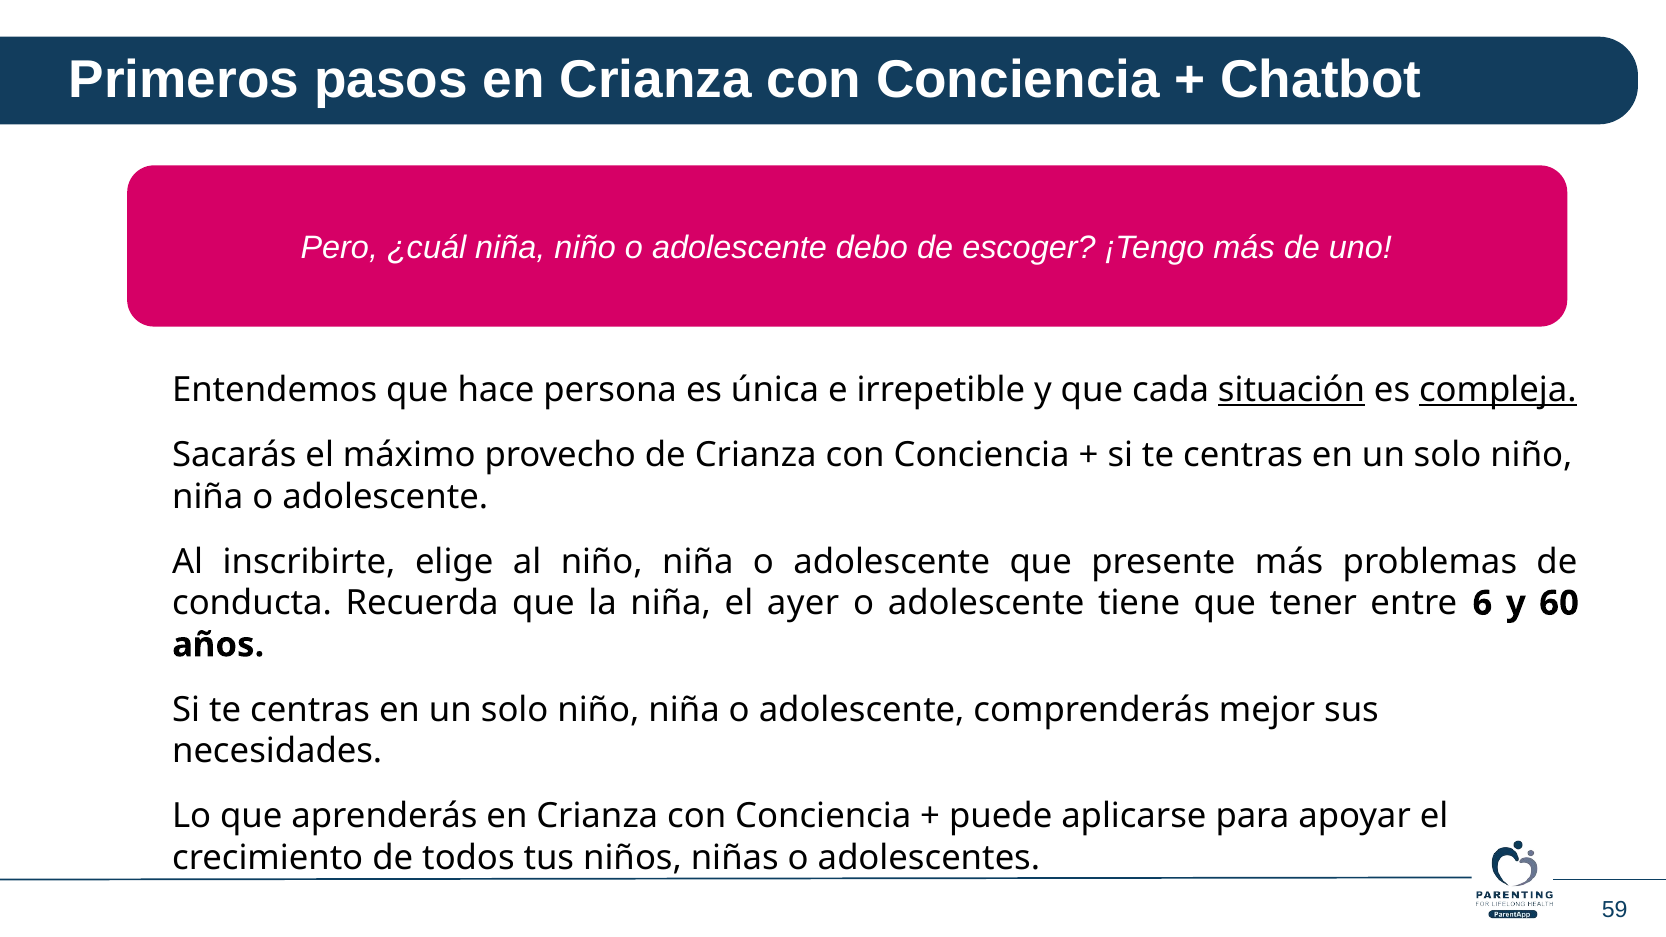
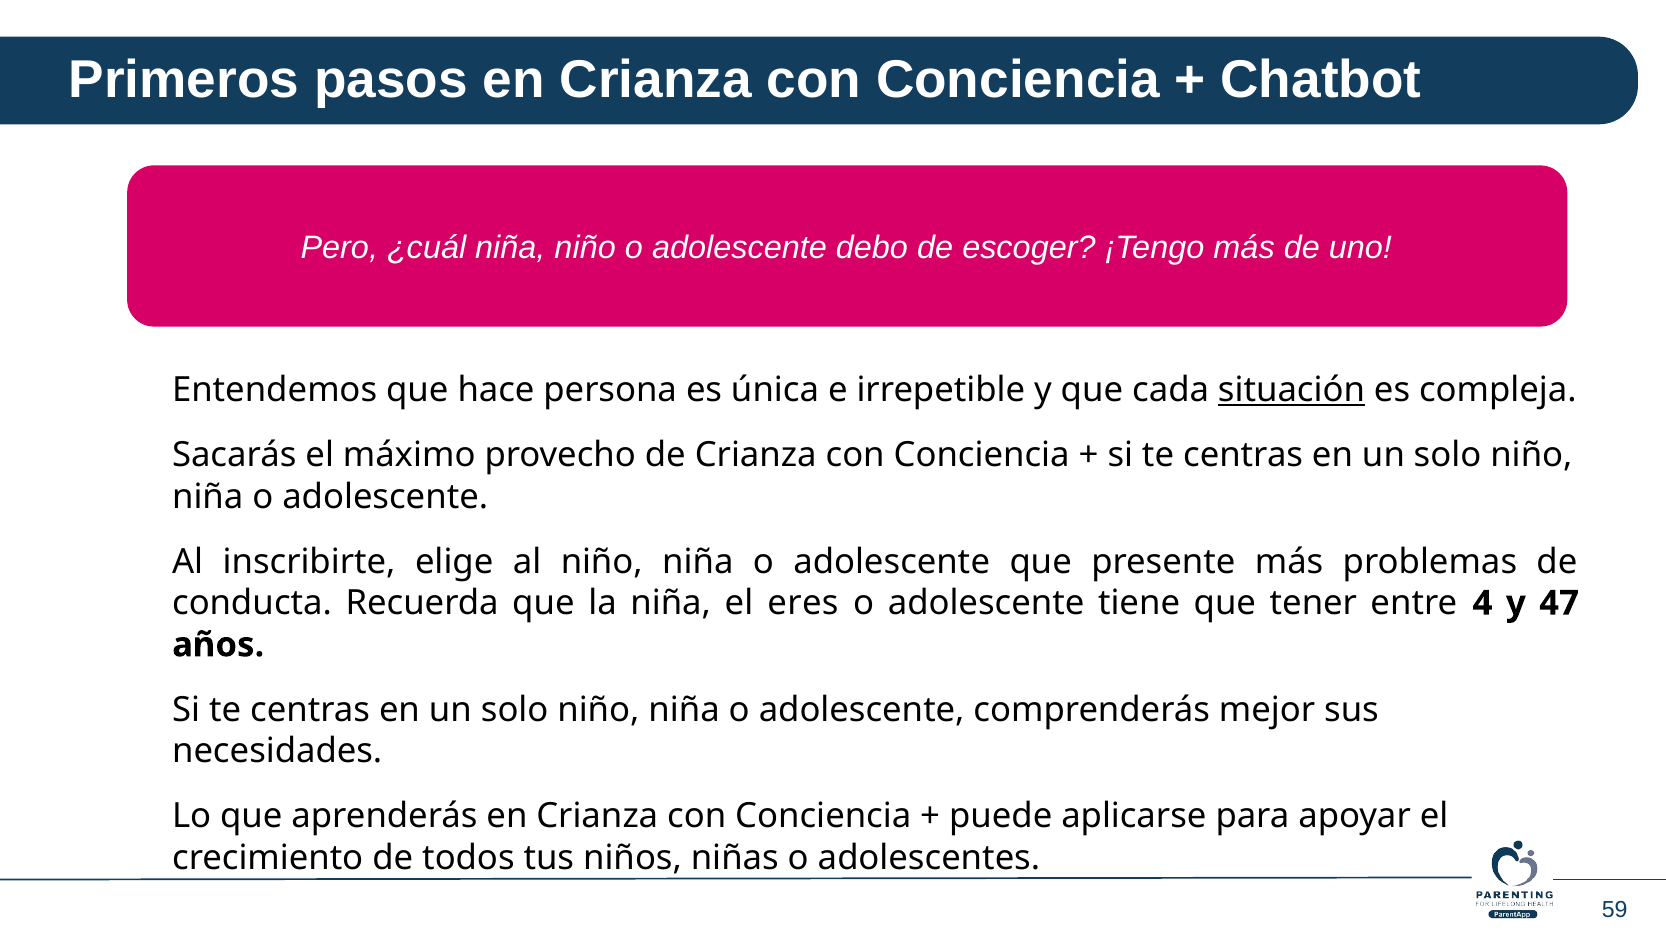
compleja underline: present -> none (1498, 390)
ayer: ayer -> eres (803, 603)
6: 6 -> 4 (1482, 603)
60: 60 -> 47 (1559, 603)
